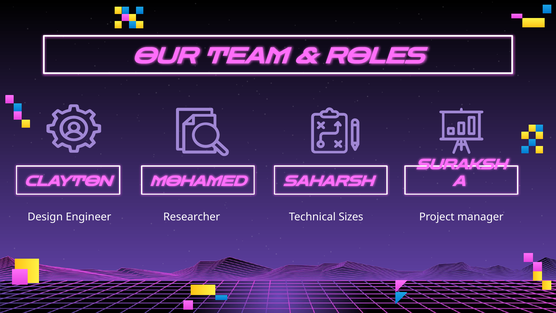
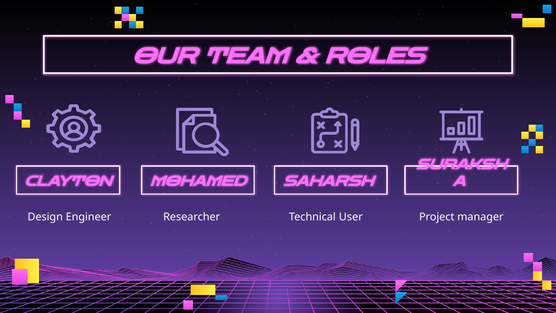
Sizes: Sizes -> User (351, 217)
